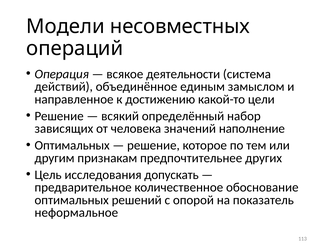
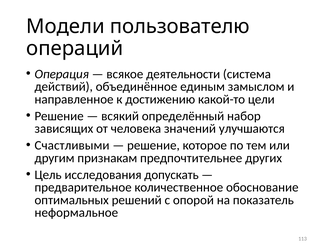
несовместных: несовместных -> пользователю (180, 26)
наполнение: наполнение -> улучшаются (252, 129)
Оптимальных: Оптимальных -> Счастливыми (72, 145)
